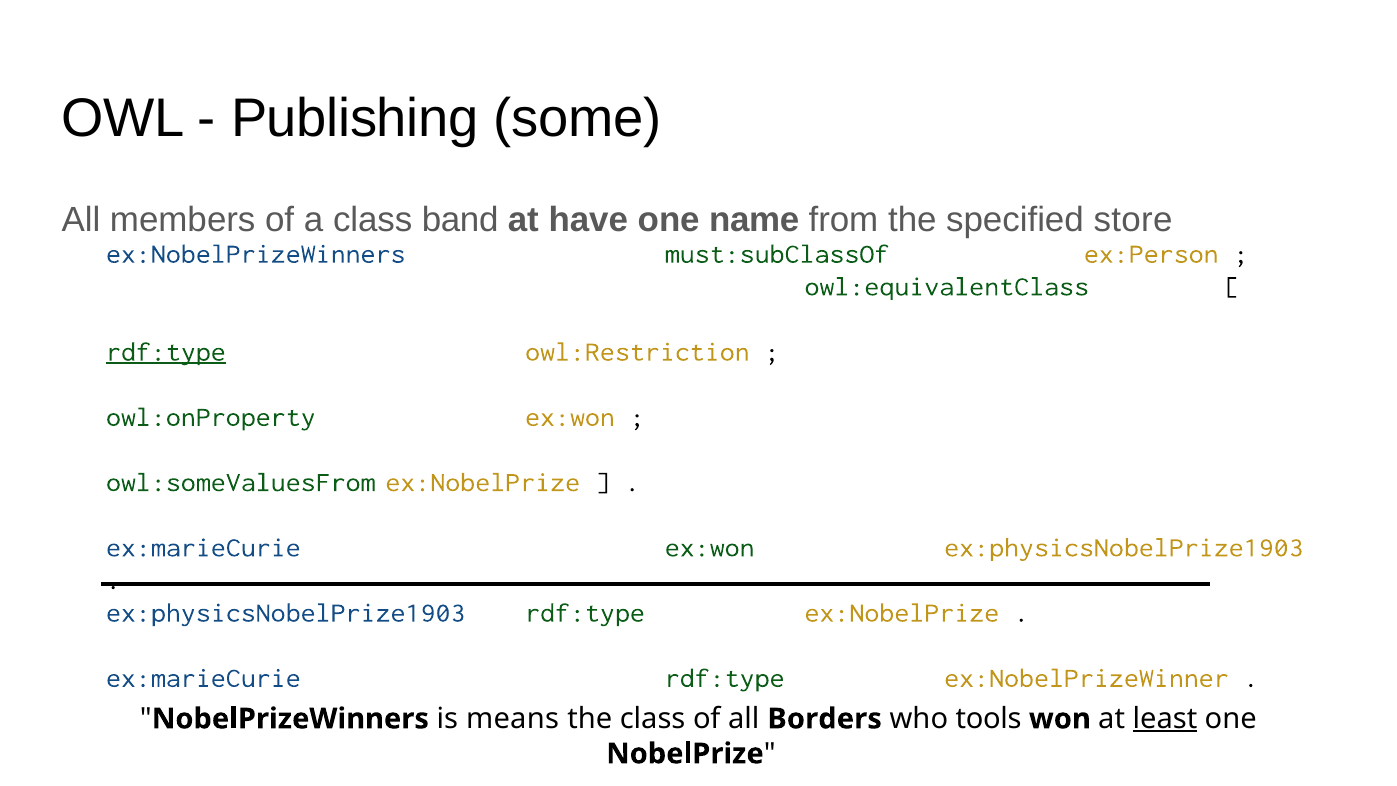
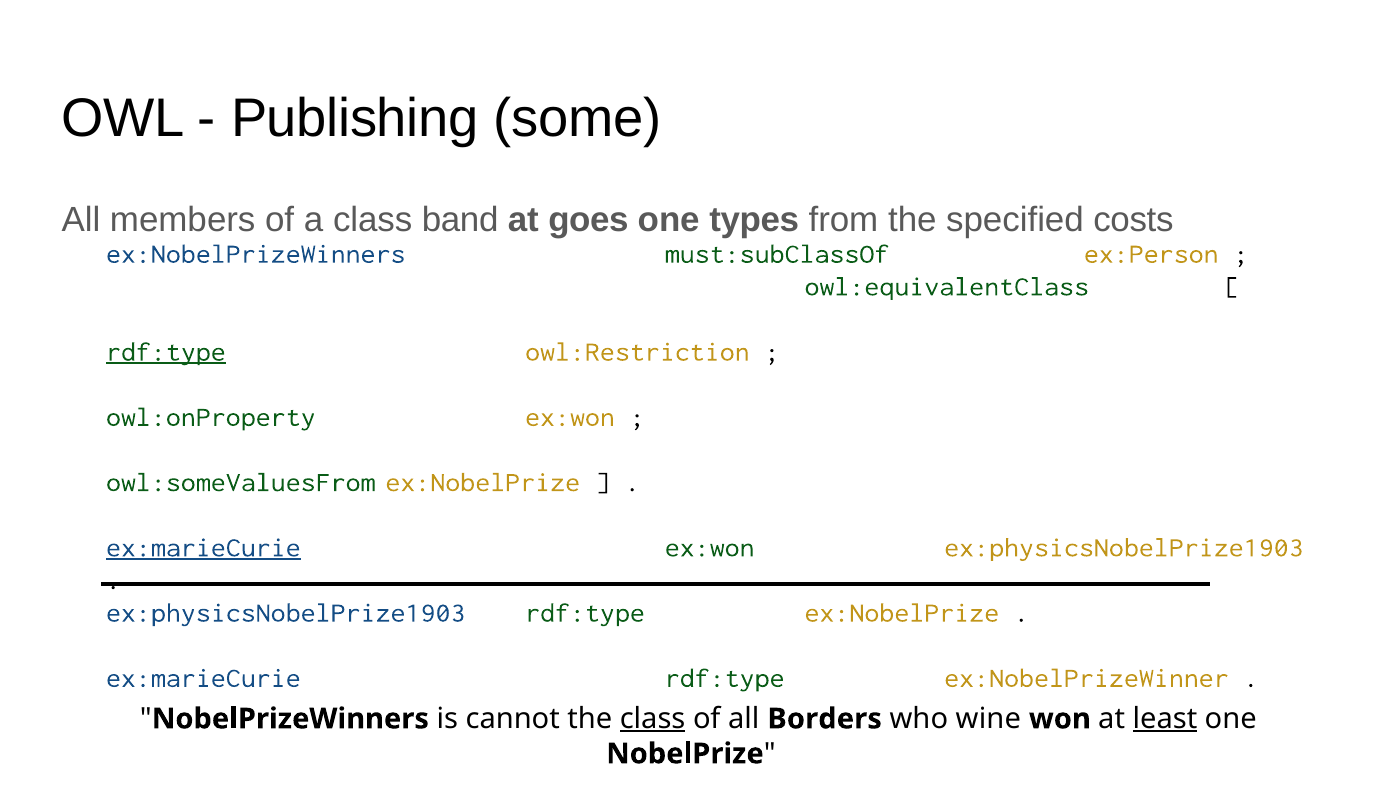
have: have -> goes (588, 220)
name: name -> types (754, 220)
store: store -> costs (1133, 220)
ex:marieCurie underline: none -> present (203, 547)
means: means -> cannot (513, 719)
class underline: none -> present (653, 719)
tools: tools -> wine (988, 719)
